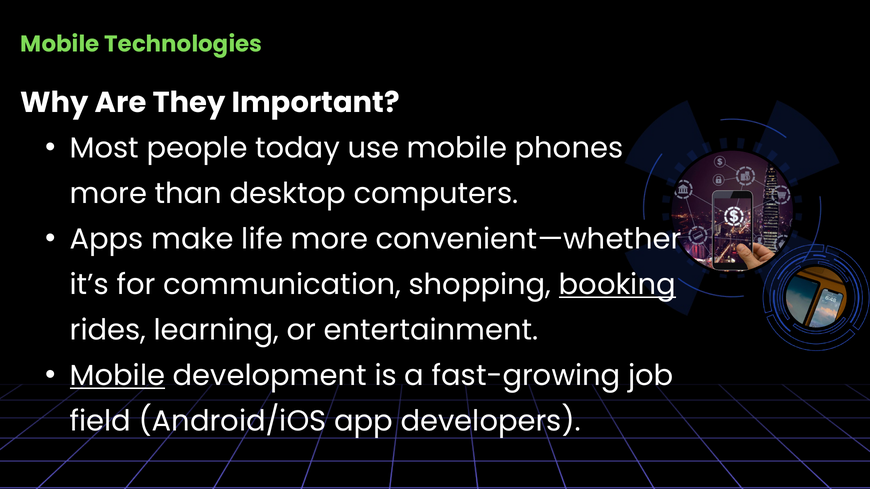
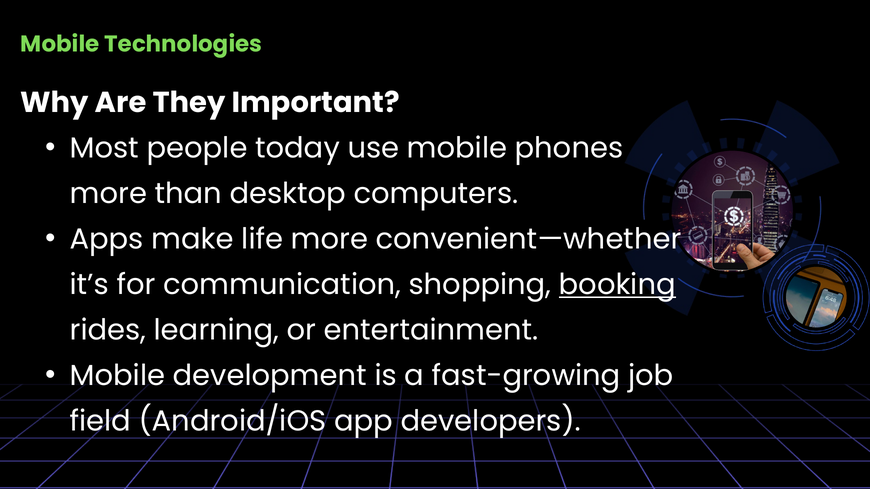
Mobile underline: present -> none (117, 376)
